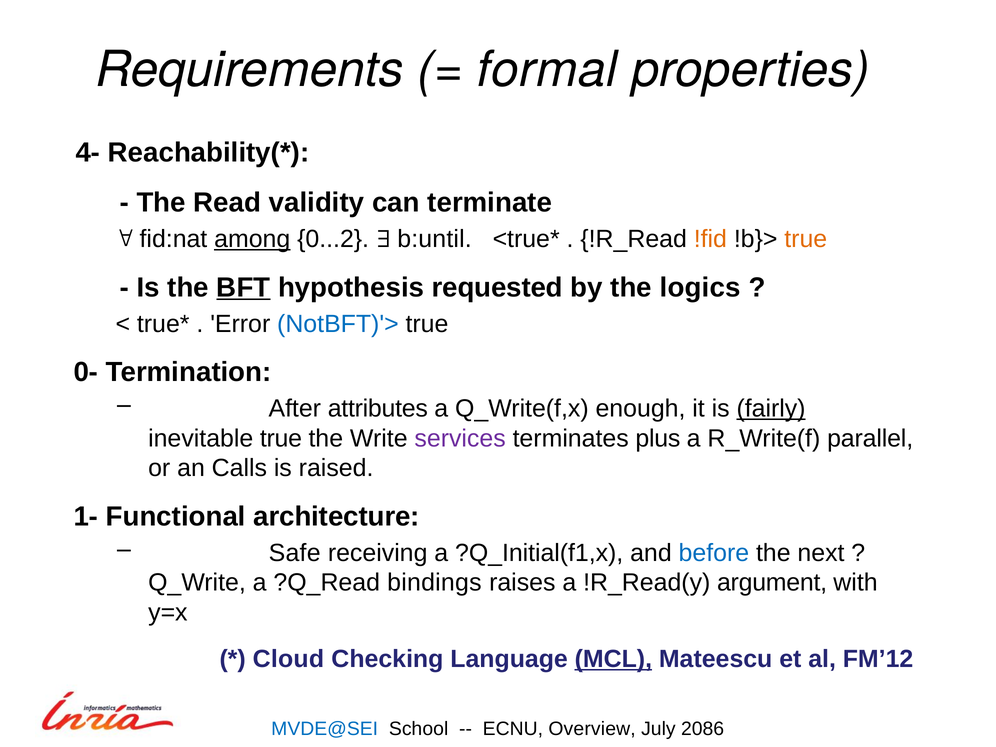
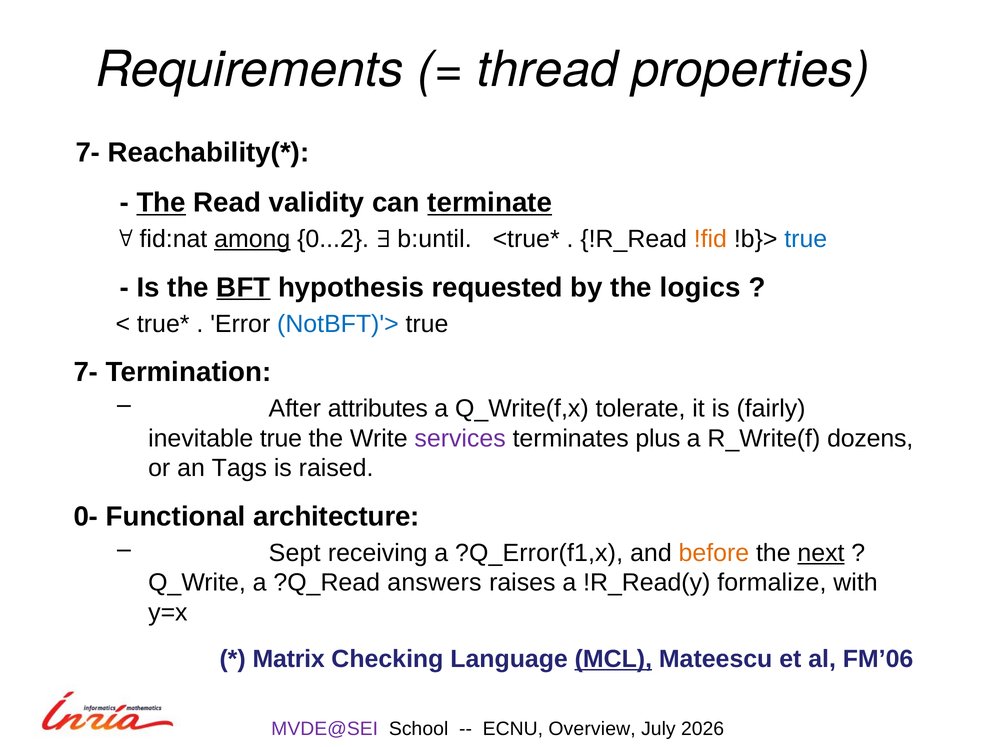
formal: formal -> thread (547, 70)
4-: 4- -> 7- (88, 152)
The underline: none -> present (161, 203)
terminate underline: none -> present (490, 203)
true colour: orange -> blue (806, 239)
0-: 0- -> 7- (86, 372)
enough: enough -> tolerate (640, 408)
fairly underline: present -> none (771, 408)
parallel: parallel -> dozens (870, 438)
Calls: Calls -> Tags (239, 468)
1-: 1- -> 0- (86, 517)
Safe: Safe -> Sept (295, 553)
?Q_Initial(f1,x: ?Q_Initial(f1,x -> ?Q_Error(f1,x (539, 553)
before colour: blue -> orange (714, 553)
next underline: none -> present (821, 553)
bindings: bindings -> answers (434, 583)
argument: argument -> formalize (772, 583)
Cloud: Cloud -> Matrix (289, 659)
FM’12: FM’12 -> FM’06 (878, 659)
MVDE@SEI colour: blue -> purple (325, 729)
2086: 2086 -> 2026 (703, 729)
